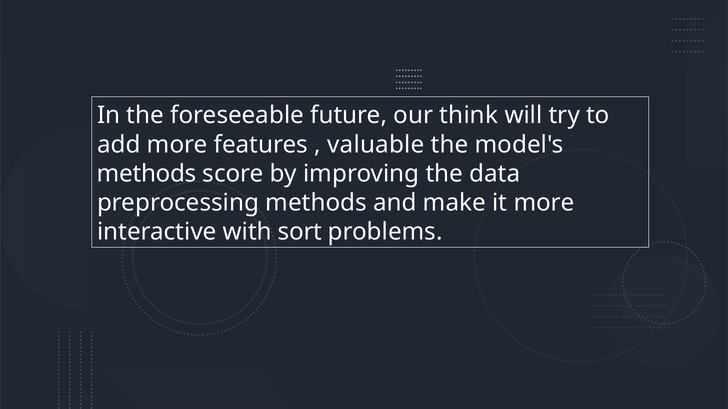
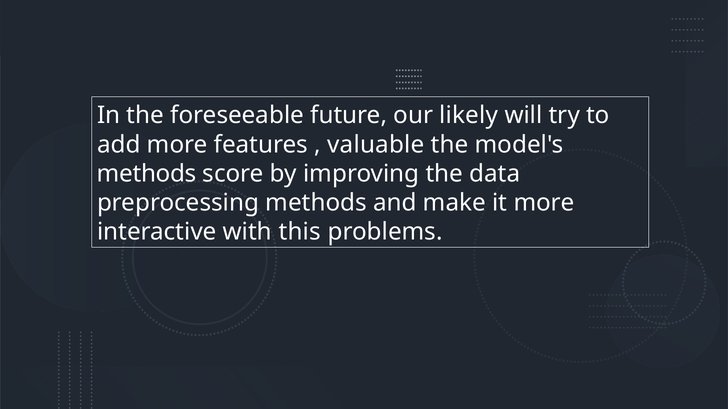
think: think -> likely (469, 116)
sort: sort -> this (300, 232)
